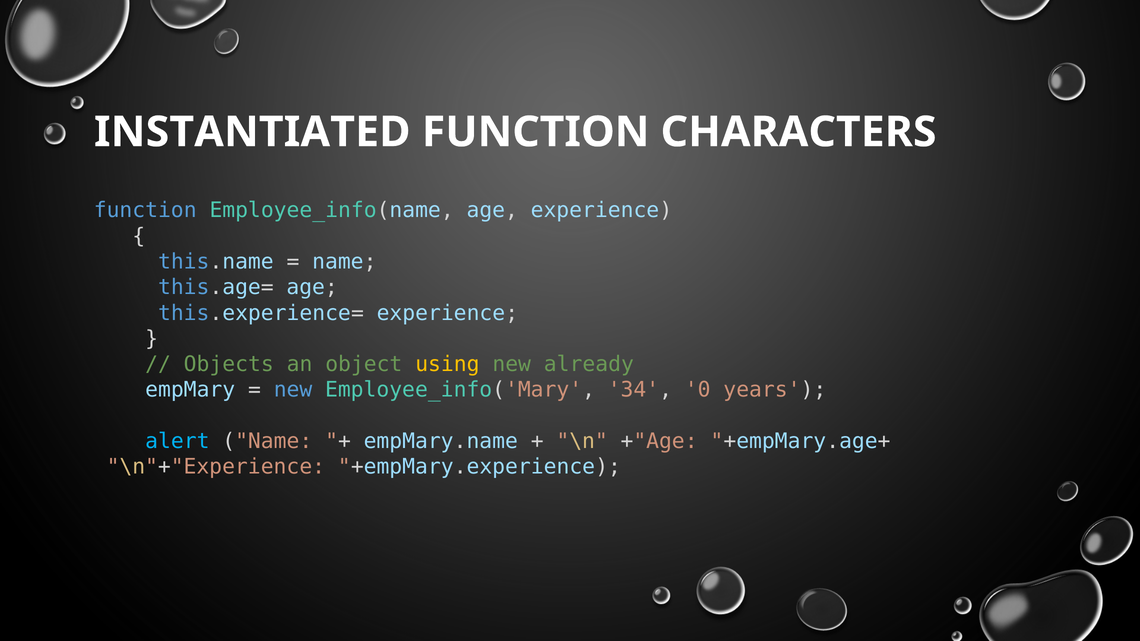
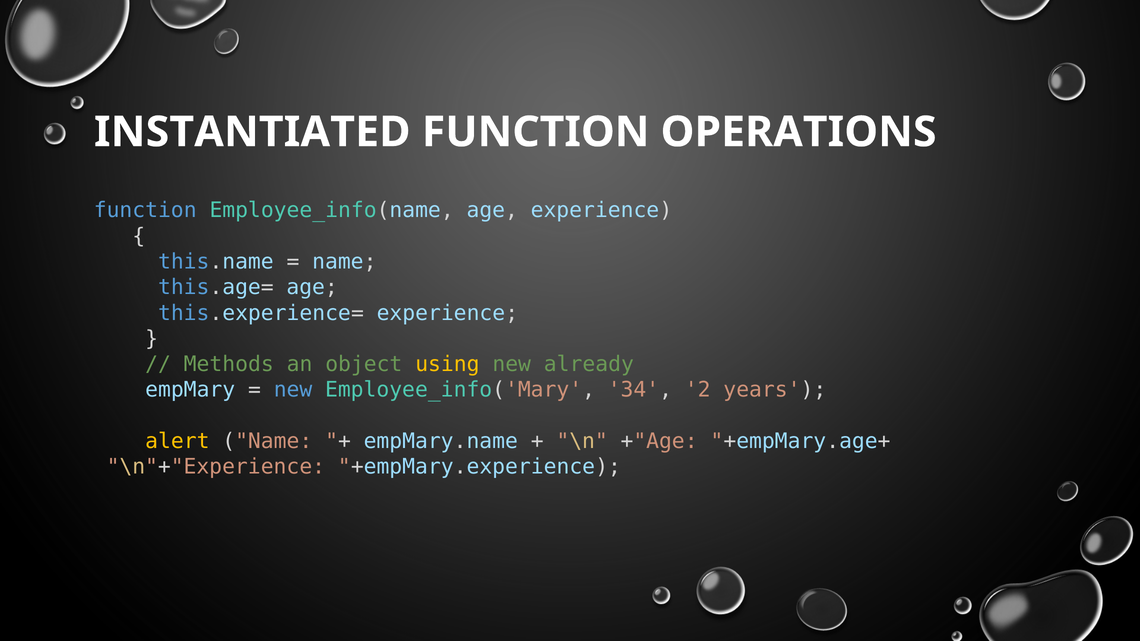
CHARACTERS: CHARACTERS -> OPERATIONS (799, 132)
Objects: Objects -> Methods (229, 364)
0: 0 -> 2 (698, 390)
alert colour: light blue -> yellow (177, 441)
